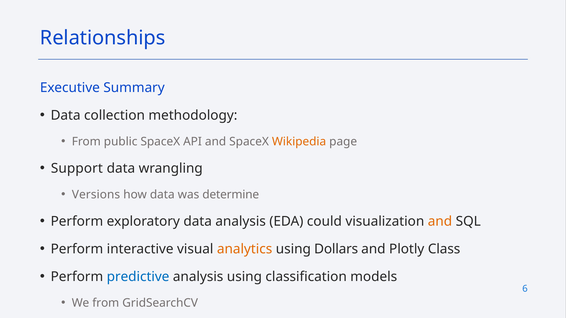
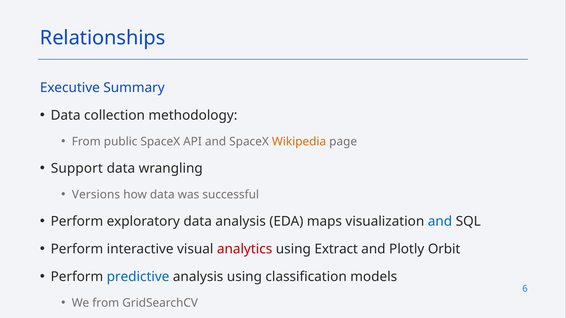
determine: determine -> successful (231, 195)
could: could -> maps (324, 222)
and colour: orange -> blue (440, 222)
analytics colour: orange -> red (245, 249)
Dollars: Dollars -> Extract (336, 249)
Class: Class -> Orbit (444, 249)
